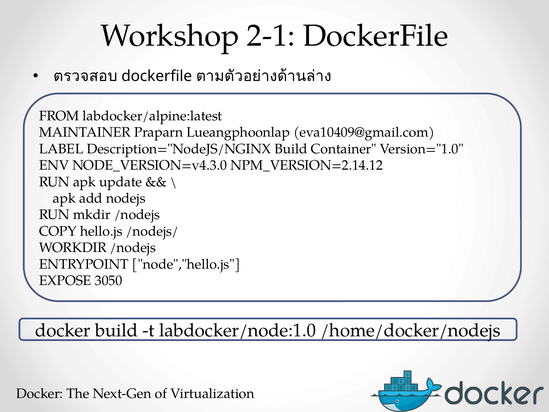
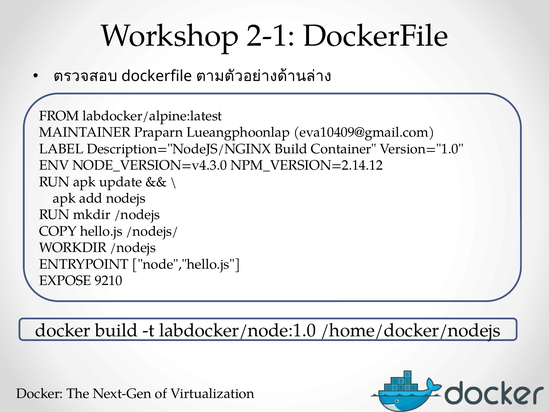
3050: 3050 -> 9210 (109, 281)
